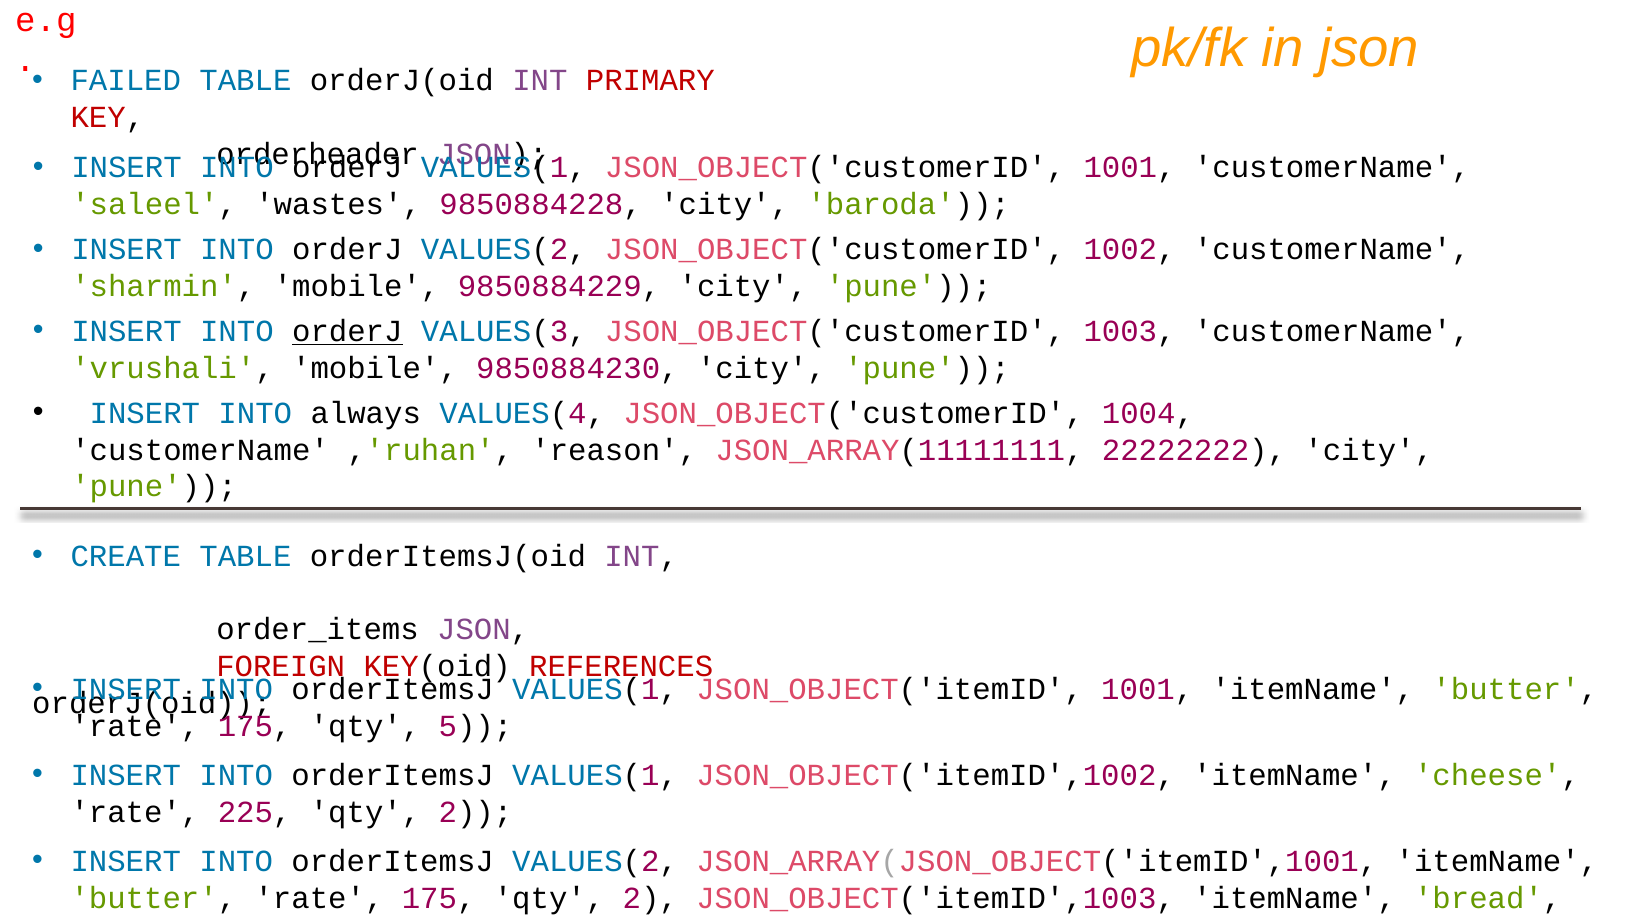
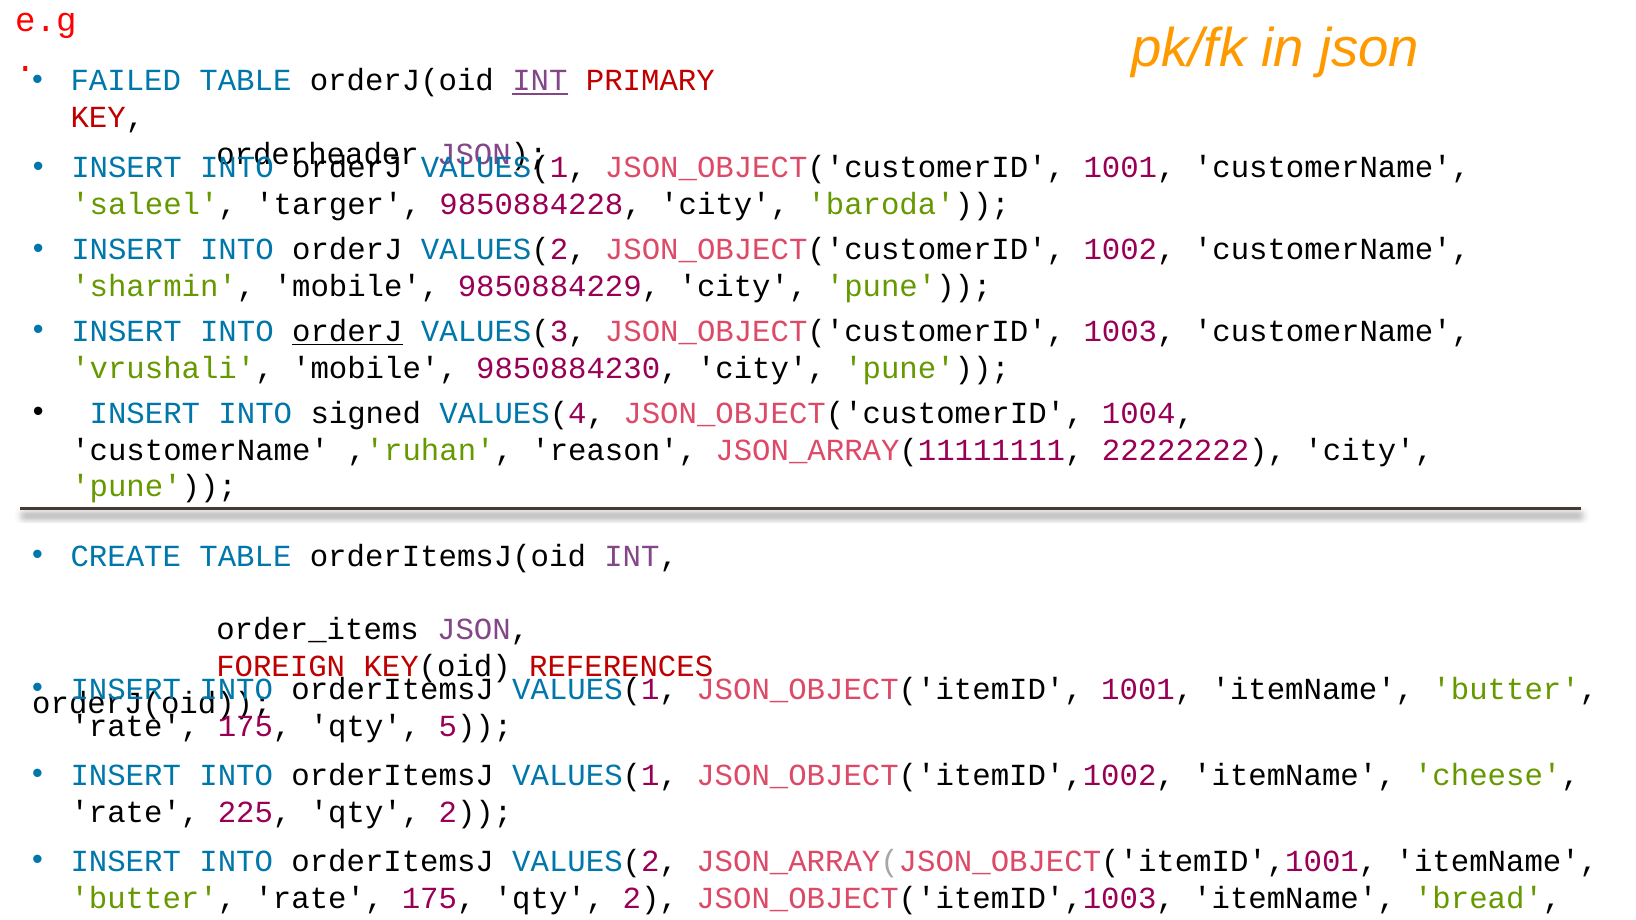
INT underline: none -> present (540, 81)
wastes: wastes -> targer (338, 205)
always: always -> signed (366, 413)
